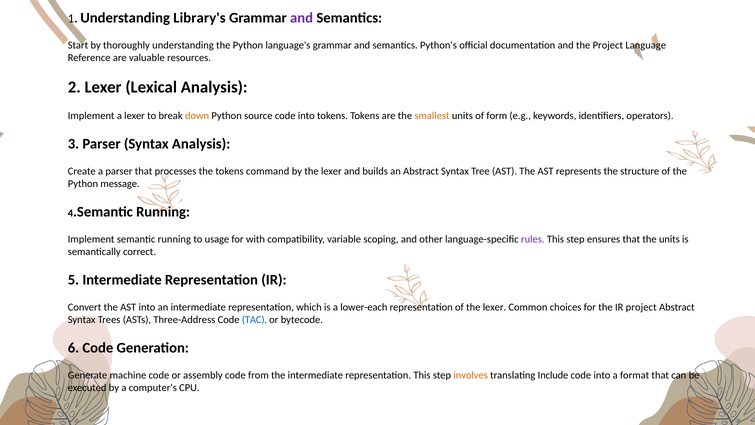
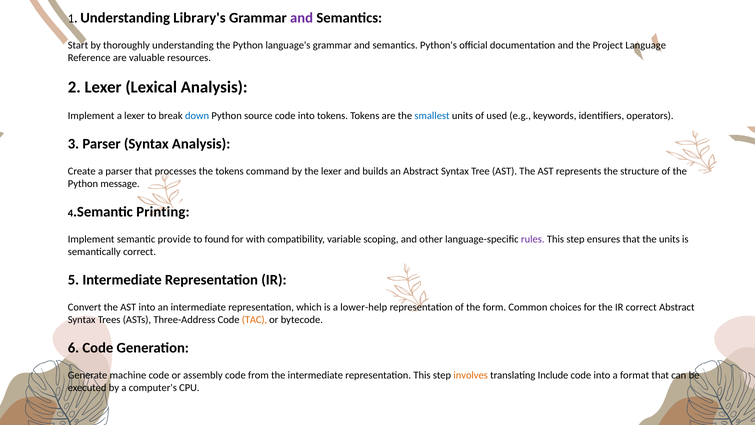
down colour: orange -> blue (197, 116)
smallest colour: orange -> blue (432, 116)
form: form -> used (497, 116)
Running: Running -> Printing (163, 212)
semantic running: running -> provide (174, 239)
usage: usage -> found (217, 239)
lower-each: lower-each -> lower-help (364, 307)
of the lexer: lexer -> form (494, 307)
IR project: project -> correct (641, 307)
TAC colour: blue -> orange (254, 320)
